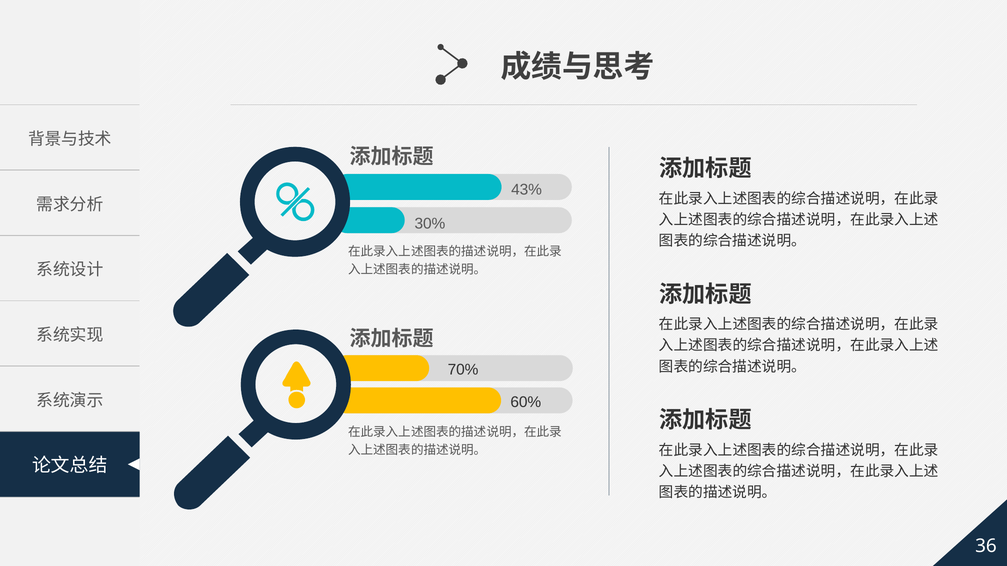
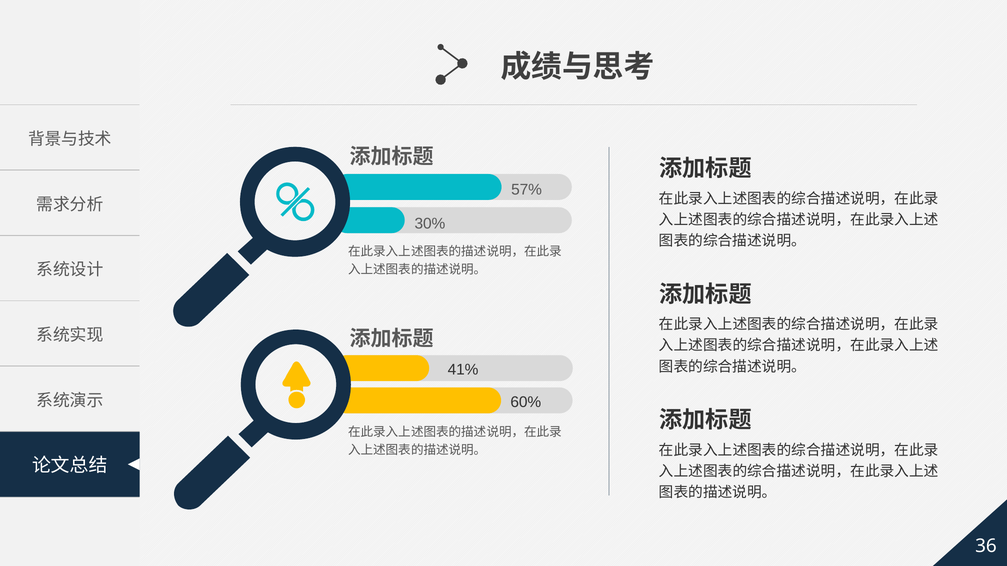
43%: 43% -> 57% (527, 190)
70%: 70% -> 41% (463, 370)
